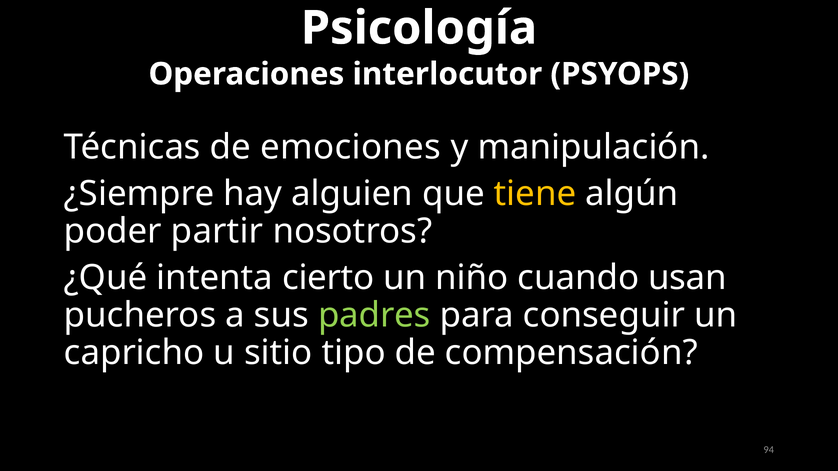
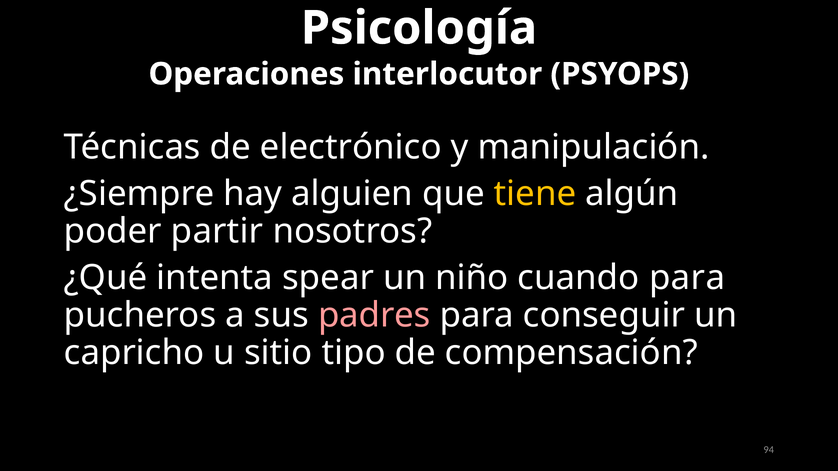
emociones: emociones -> electrónico (351, 147)
cierto: cierto -> spear (328, 278)
cuando usan: usan -> para (687, 278)
padres colour: light green -> pink (374, 315)
